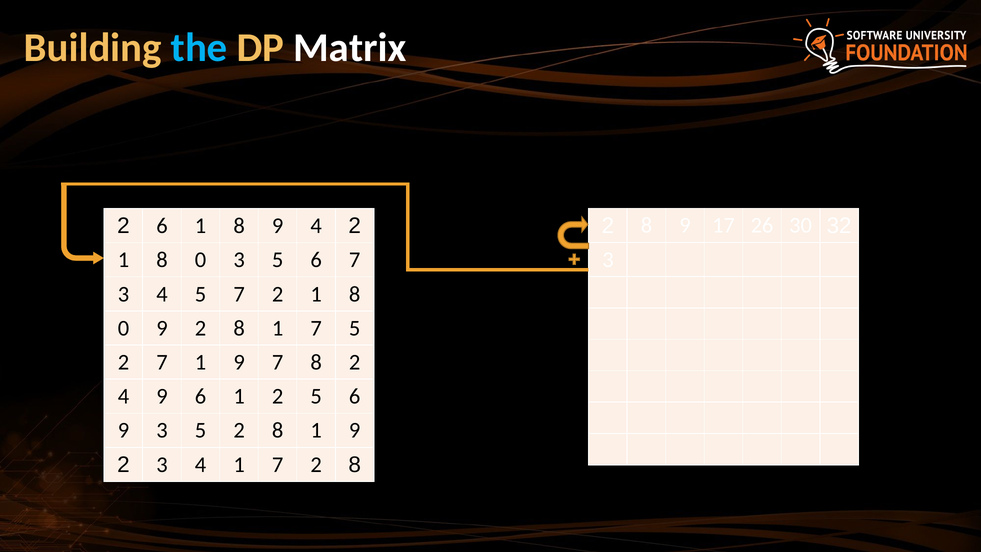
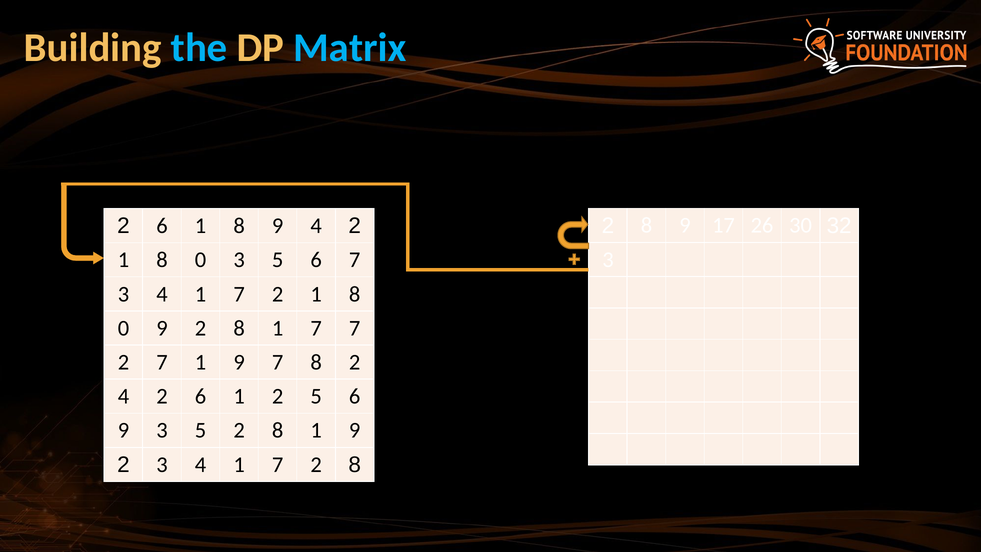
Matrix colour: white -> light blue (350, 48)
5: 5 -> 1 (201, 294)
7 5: 5 -> 7 (355, 328)
9: 9 -> 2 (162, 396)
